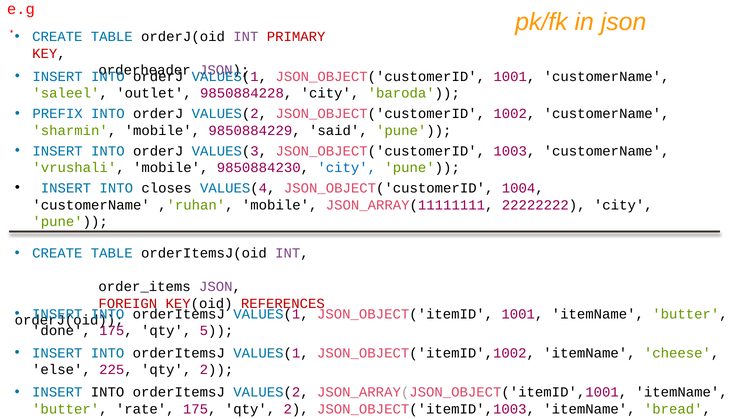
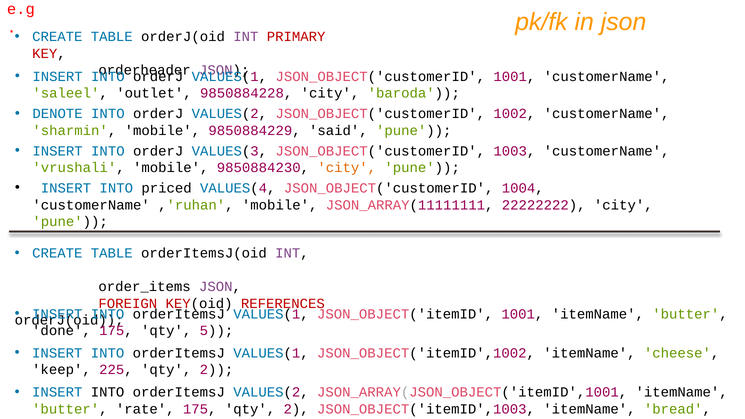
PREFIX: PREFIX -> DENOTE (58, 114)
city colour: blue -> orange (347, 168)
closes: closes -> priced (167, 188)
else: else -> keep (61, 370)
